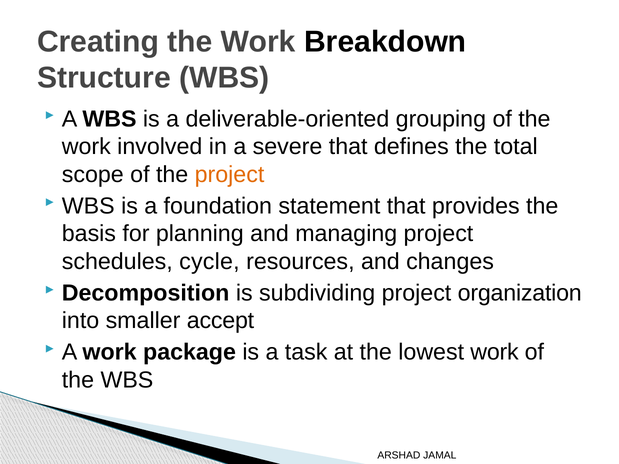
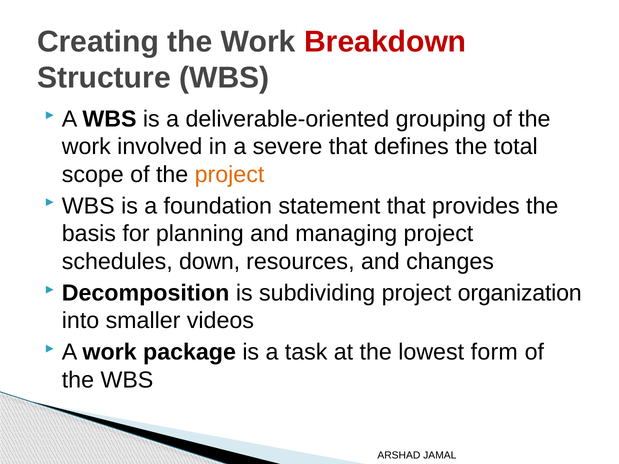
Breakdown colour: black -> red (385, 42)
cycle: cycle -> down (210, 262)
accept: accept -> videos (220, 321)
lowest work: work -> form (494, 352)
